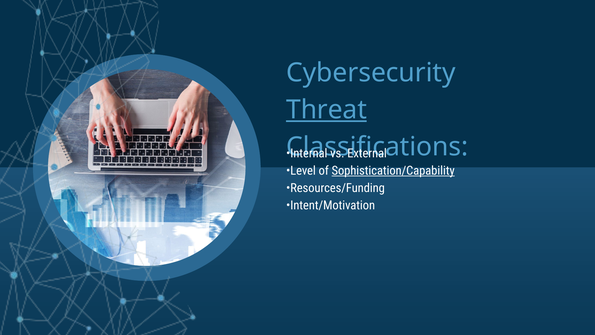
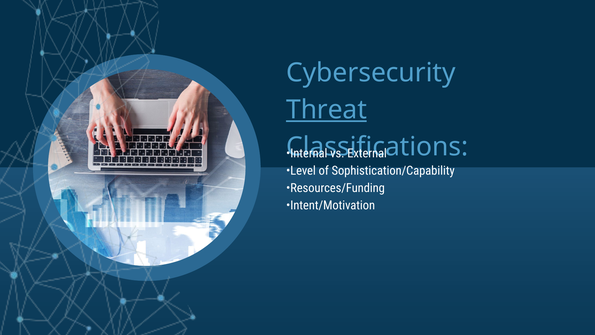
Sophistication/Capability underline: present -> none (393, 170)
